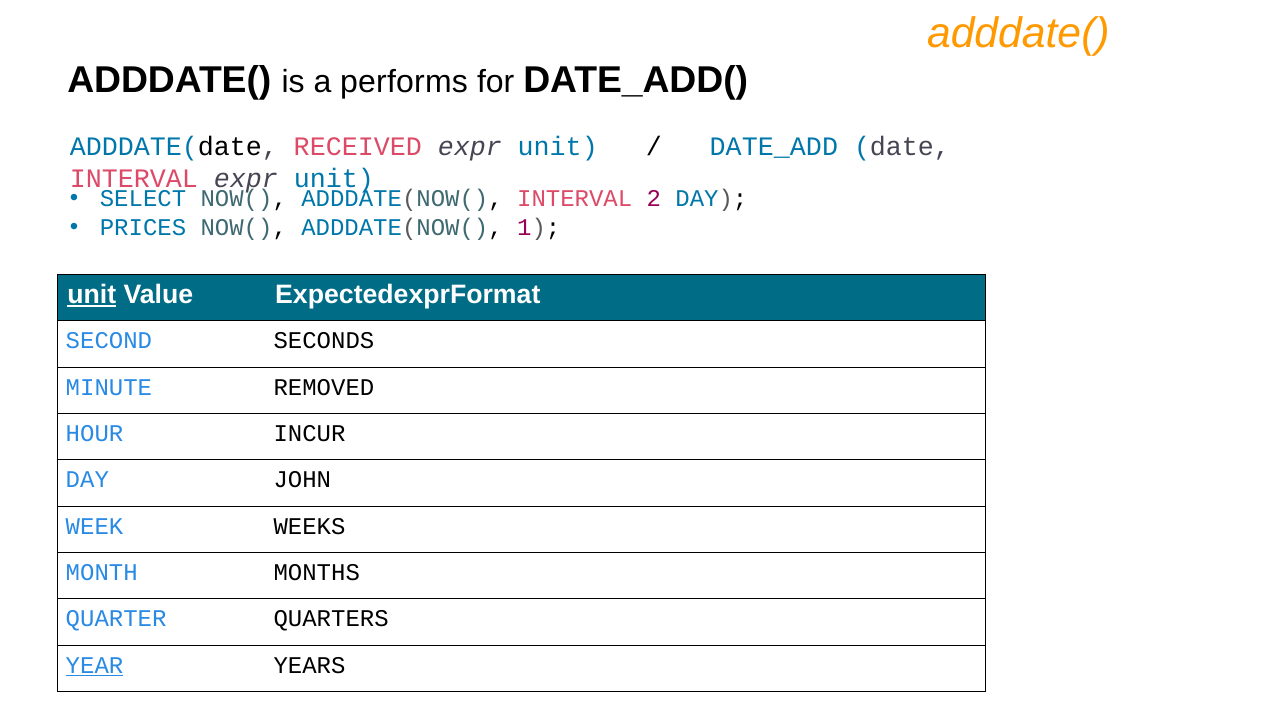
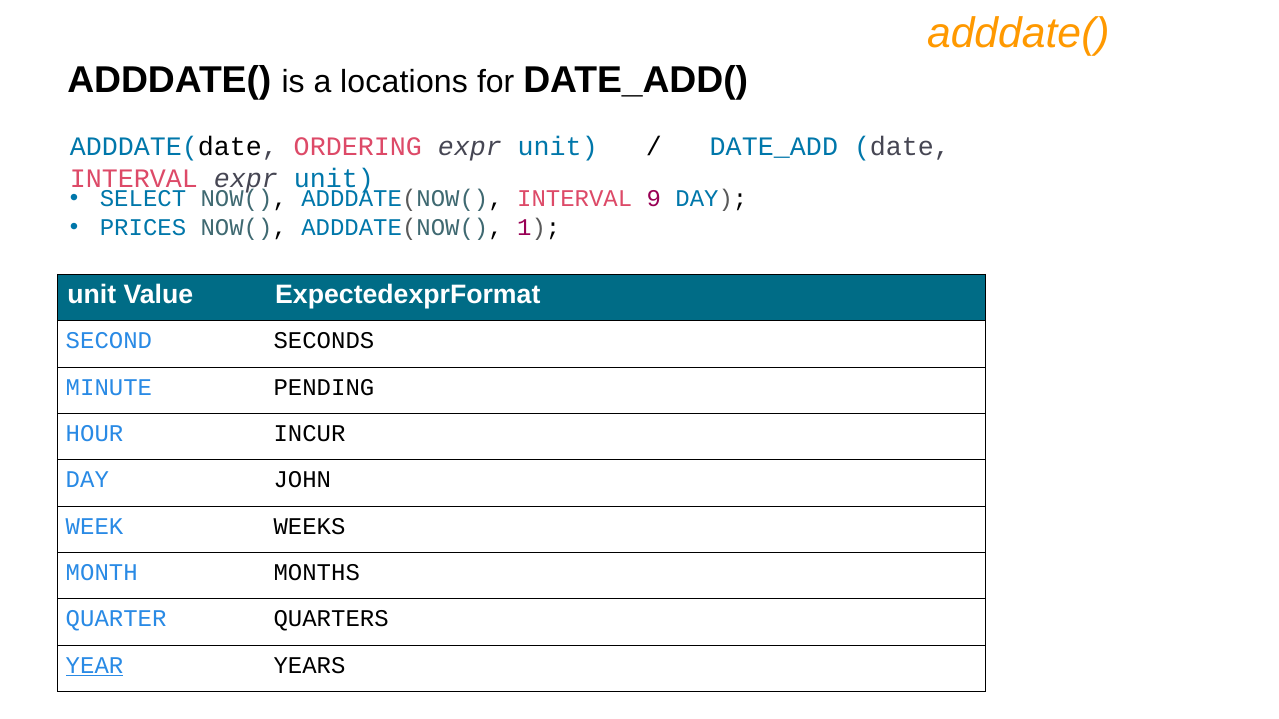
performs: performs -> locations (404, 82)
RECEIVED: RECEIVED -> ORDERING (358, 147)
2: 2 -> 9 (654, 199)
unit underline: present -> none (92, 295)
REMOVED: REMOVED -> PENDING (324, 387)
